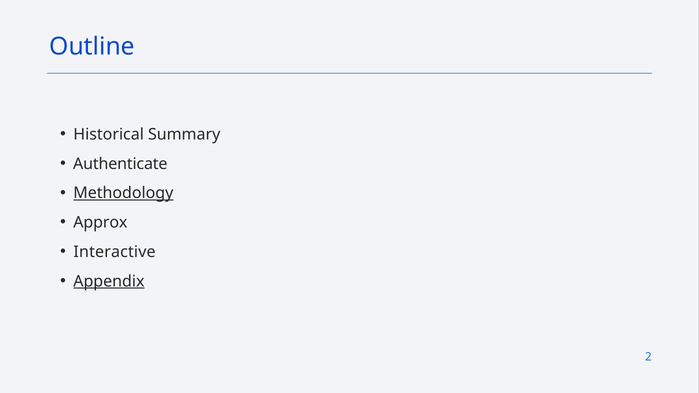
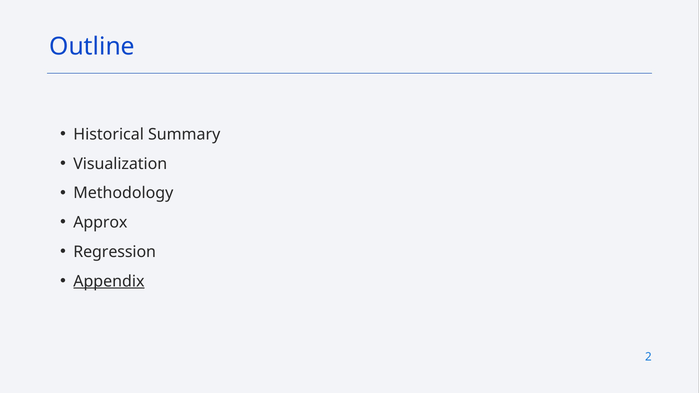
Authenticate: Authenticate -> Visualization (120, 164)
Methodology underline: present -> none (123, 193)
Interactive: Interactive -> Regression (115, 252)
